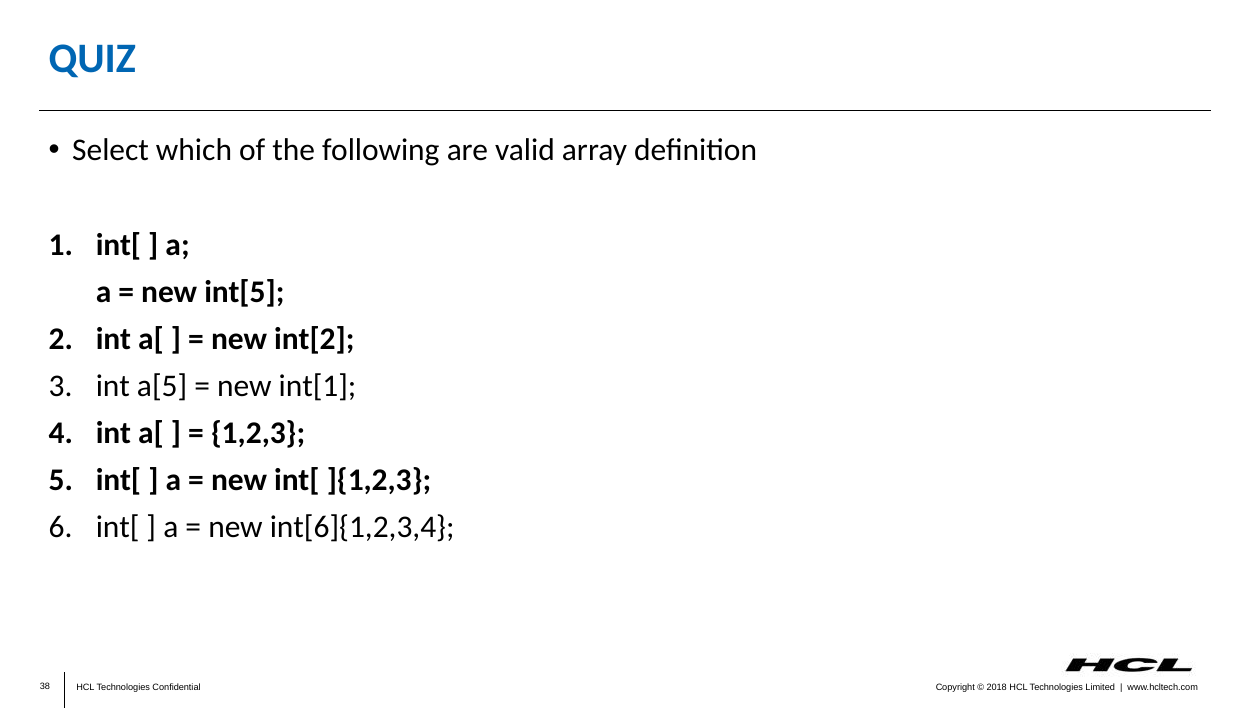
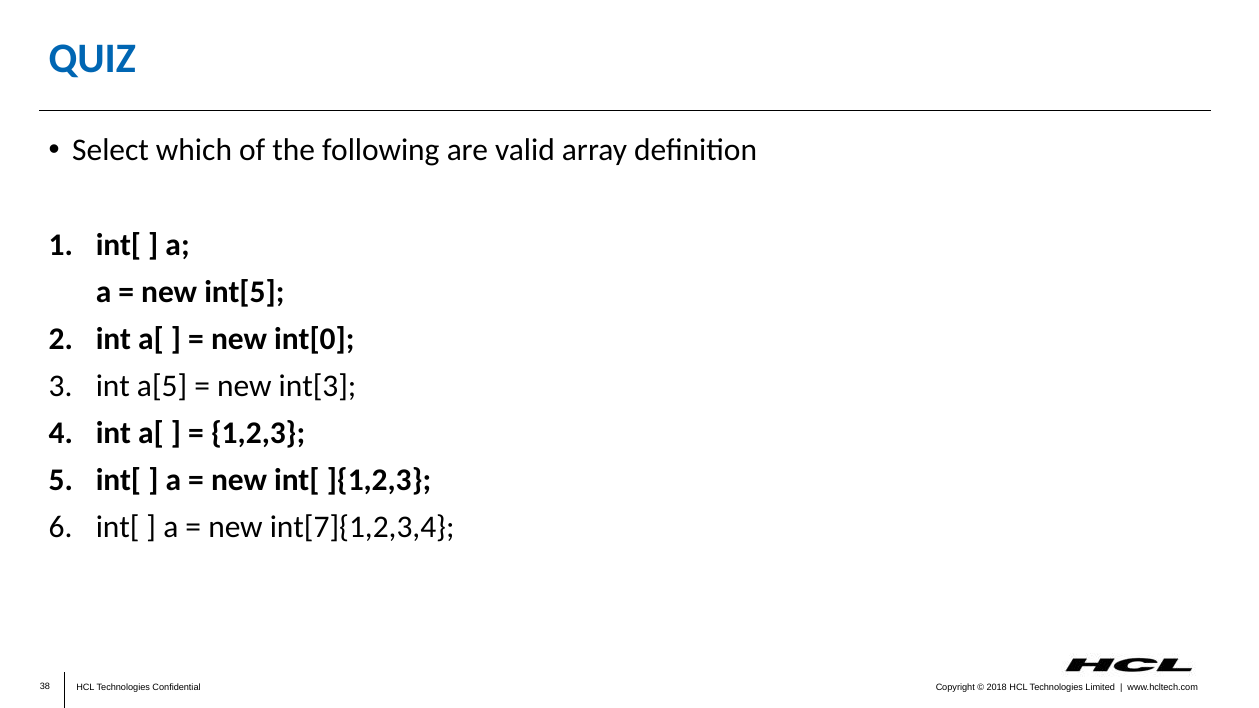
int[2: int[2 -> int[0 (314, 339)
int[1: int[1 -> int[3 (317, 386)
int[6]{1,2,3,4: int[6]{1,2,3,4 -> int[7]{1,2,3,4 (362, 527)
